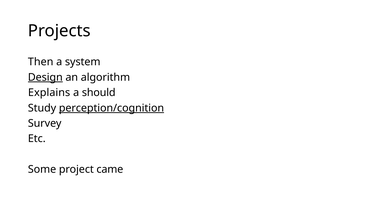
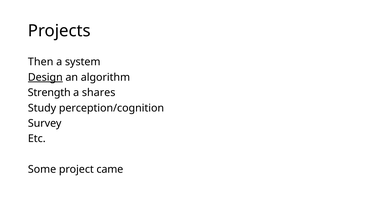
Explains: Explains -> Strength (49, 93)
should: should -> shares (99, 93)
perception/cognition underline: present -> none (111, 108)
